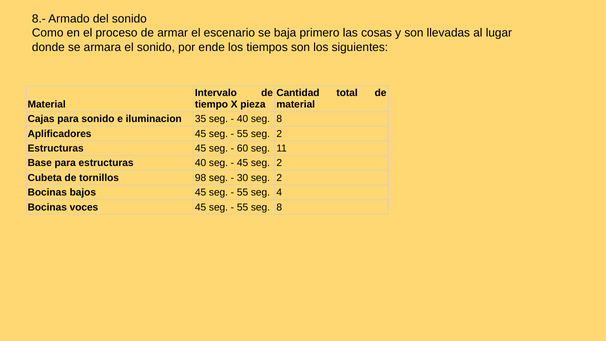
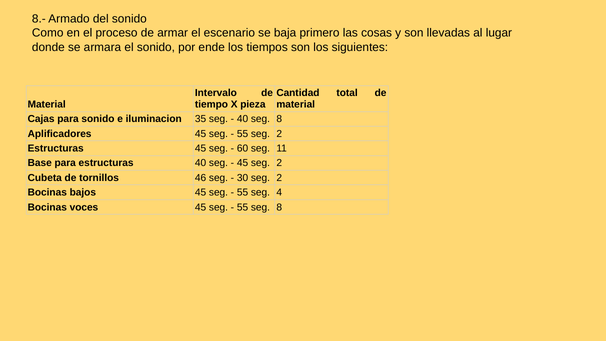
98: 98 -> 46 (201, 178)
